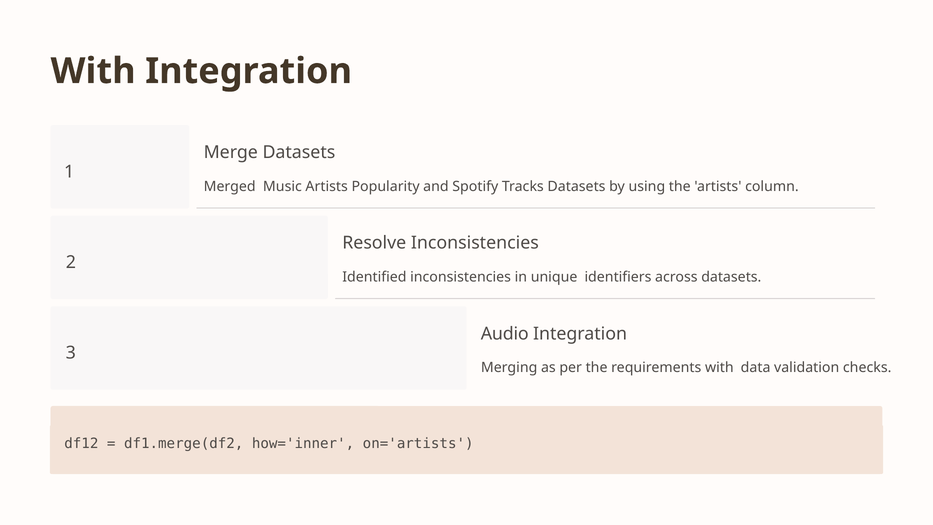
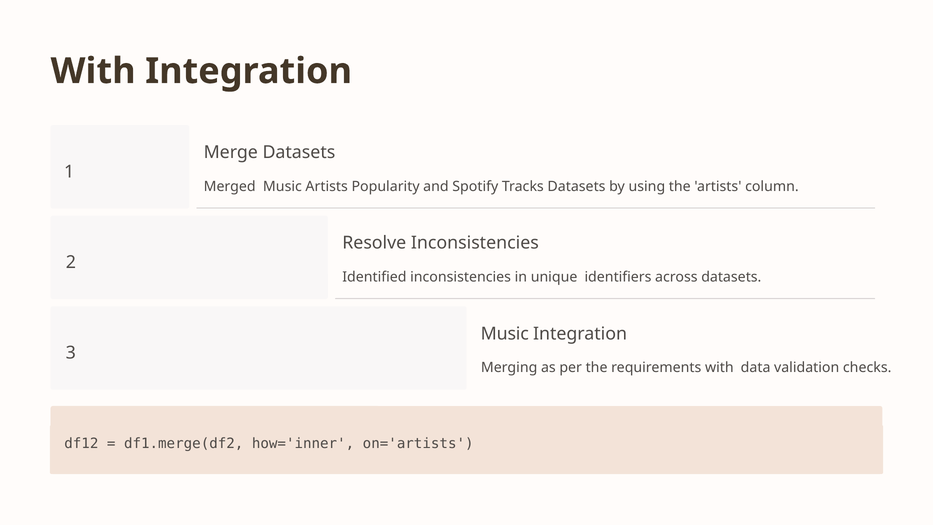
Audio: Audio -> Music (505, 334)
